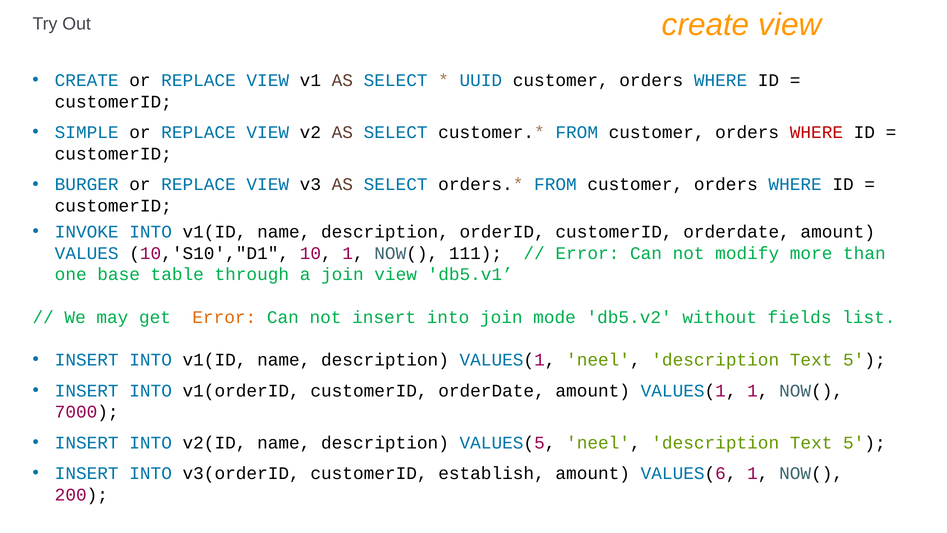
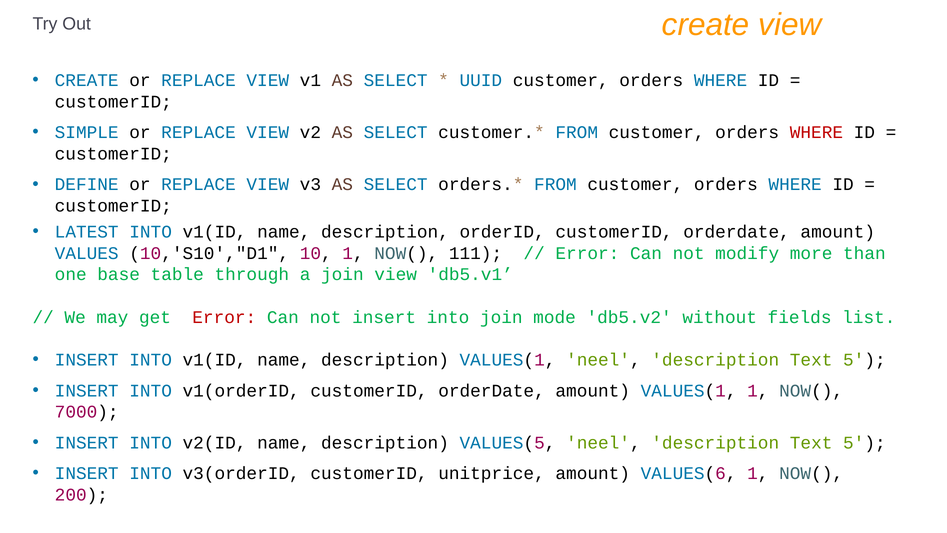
BURGER: BURGER -> DEFINE (87, 184)
INVOKE: INVOKE -> LATEST (87, 232)
Error colour: orange -> red (224, 317)
establish: establish -> unitprice (492, 473)
